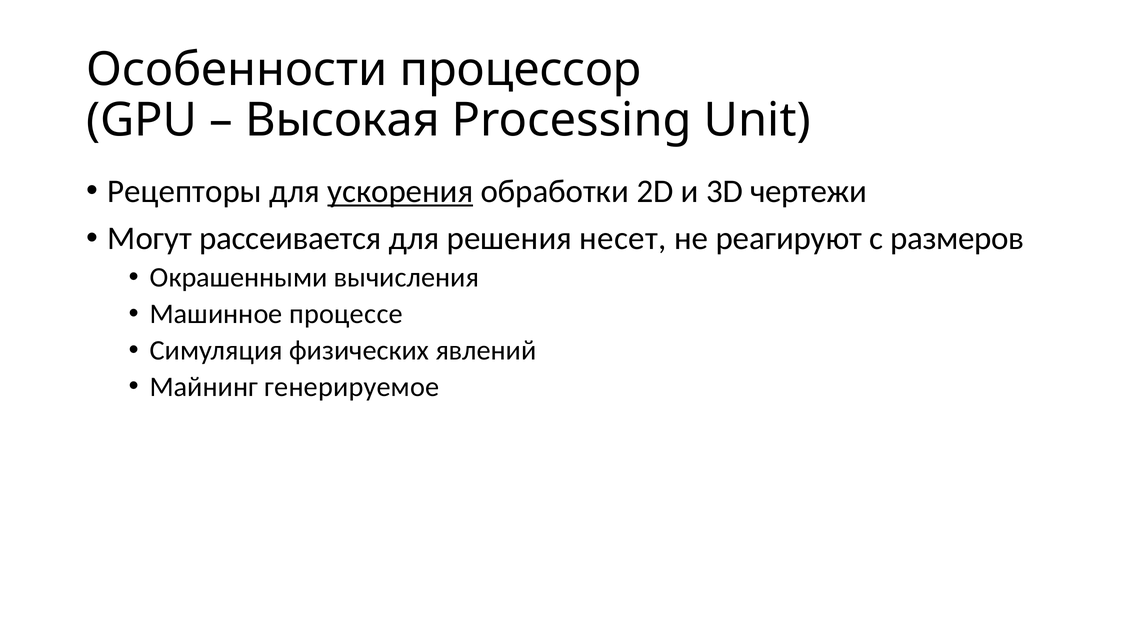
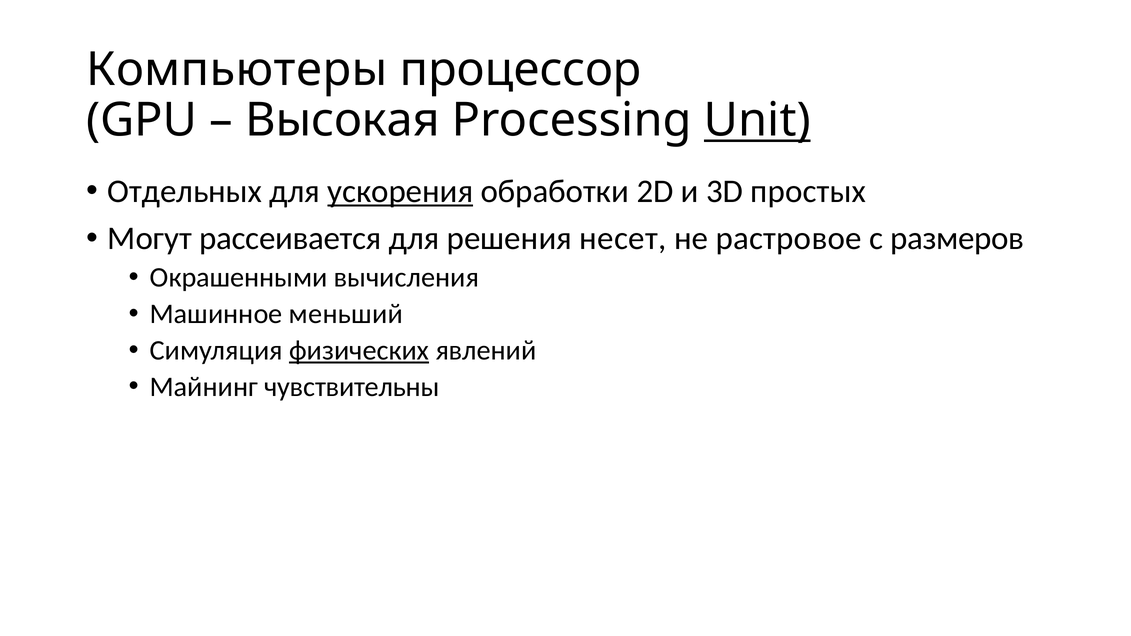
Особенности: Особенности -> Компьютеры (237, 70)
Unit underline: none -> present (757, 120)
Рецепторы: Рецепторы -> Отдельных (185, 191)
чертежи: чертежи -> простых (808, 191)
реагируют: реагируют -> растровое (789, 239)
процессе: процессе -> меньший (346, 314)
физических underline: none -> present (359, 350)
генерируемое: генерируемое -> чувствительны (352, 387)
